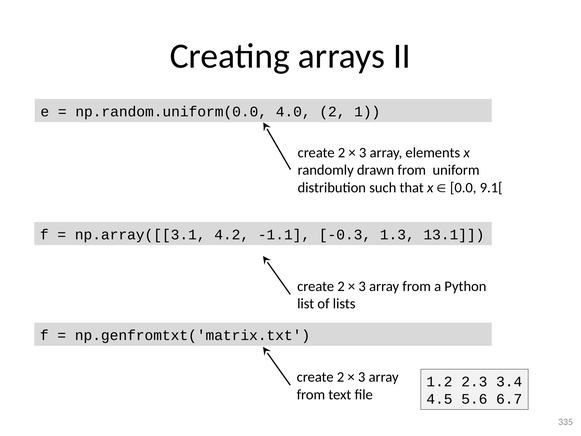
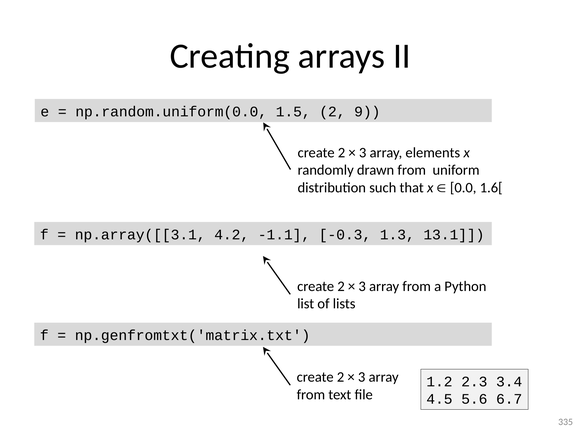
4.0: 4.0 -> 1.5 (293, 111)
1: 1 -> 9 (367, 111)
9.1[: 9.1[ -> 1.6[ (491, 188)
